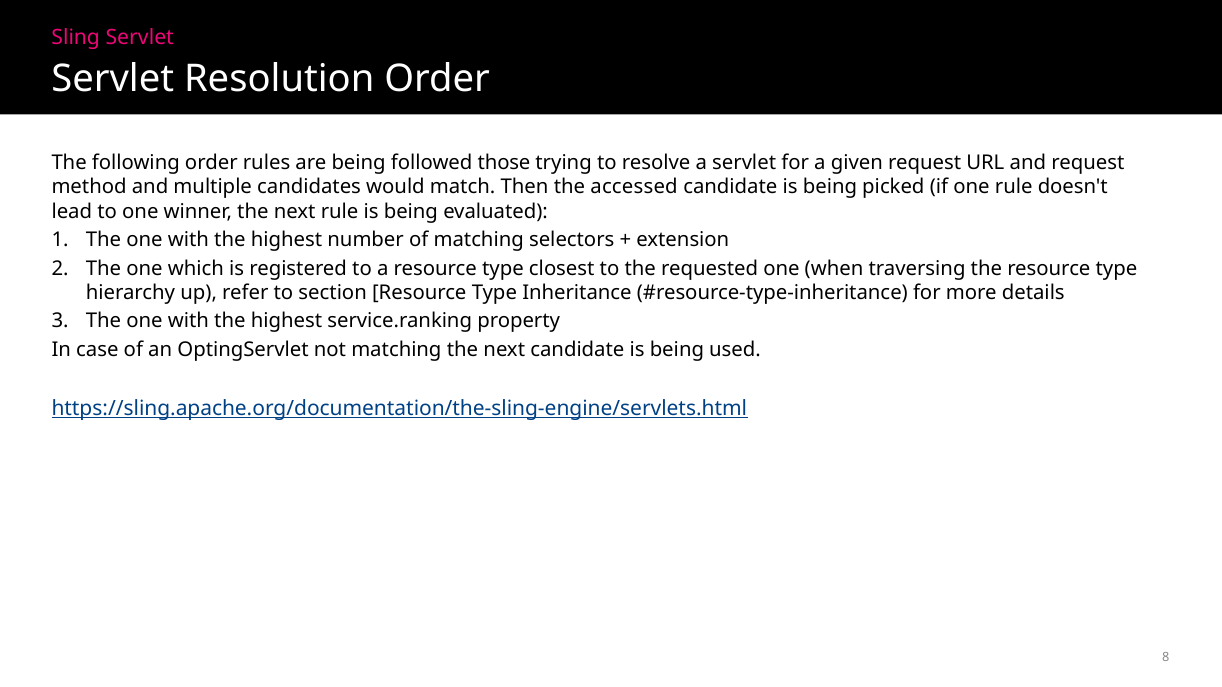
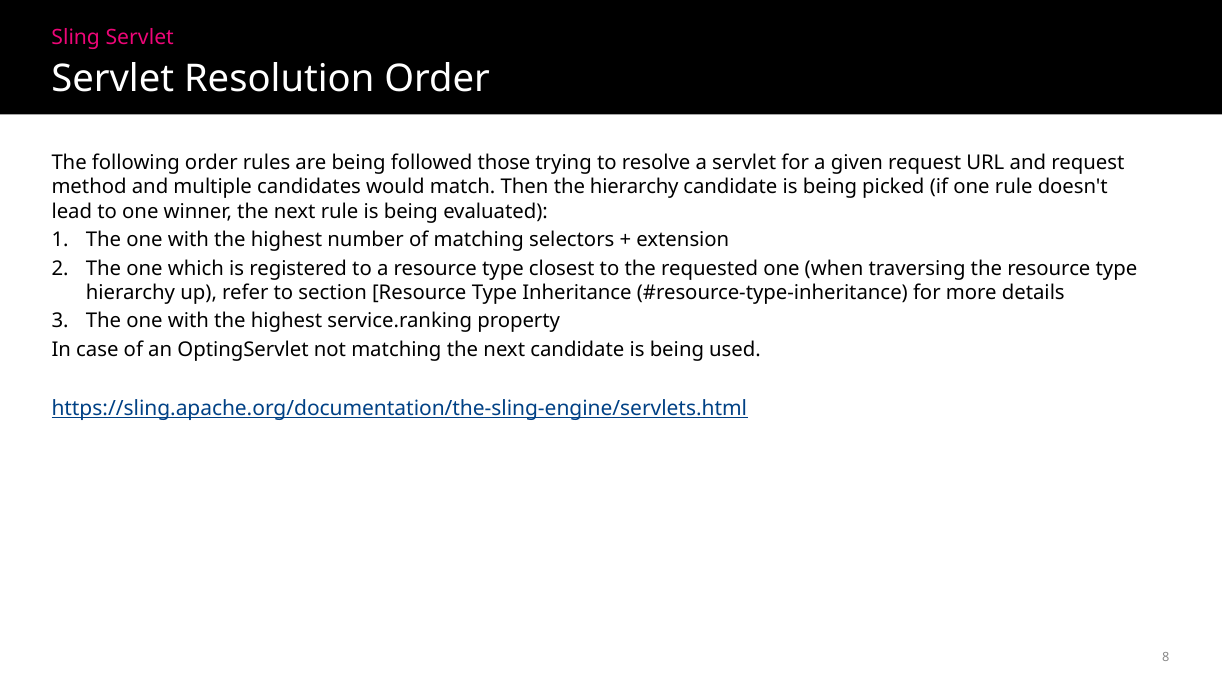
the accessed: accessed -> hierarchy (634, 187)
